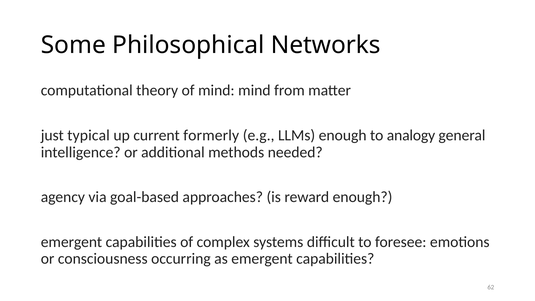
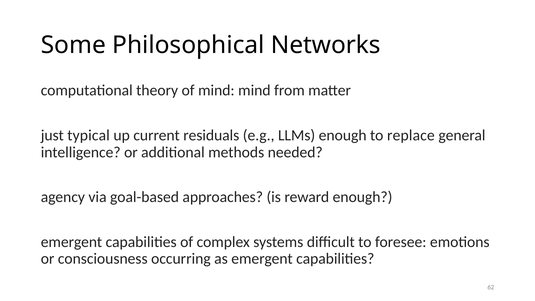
formerly: formerly -> residuals (211, 135)
analogy: analogy -> replace (411, 135)
